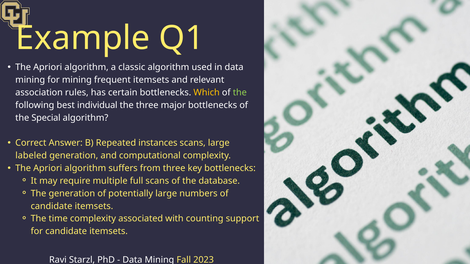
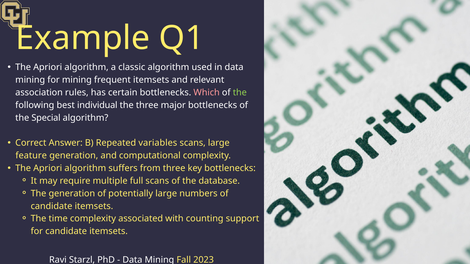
Which colour: yellow -> pink (207, 93)
instances: instances -> variables (158, 143)
labeled: labeled -> feature (31, 156)
